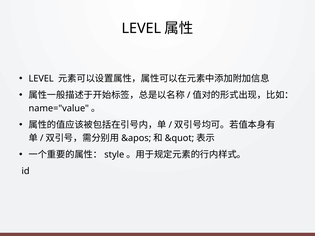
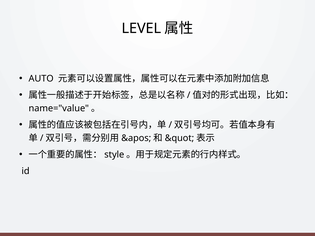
LEVEL: LEVEL -> AUTO (41, 79)
